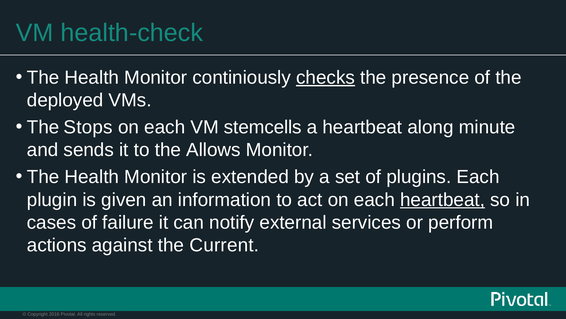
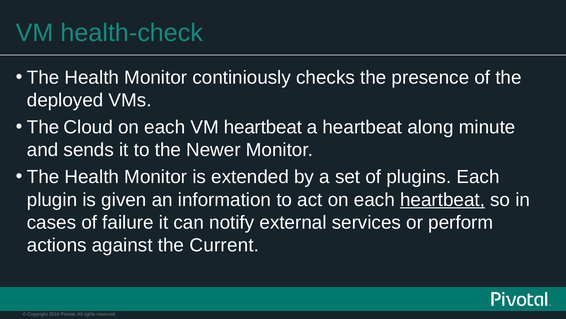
checks underline: present -> none (326, 77)
Stops: Stops -> Cloud (88, 127)
VM stemcells: stemcells -> heartbeat (263, 127)
Allows: Allows -> Newer (213, 150)
